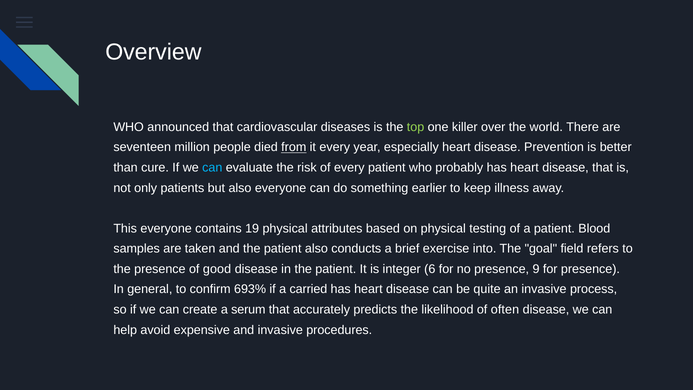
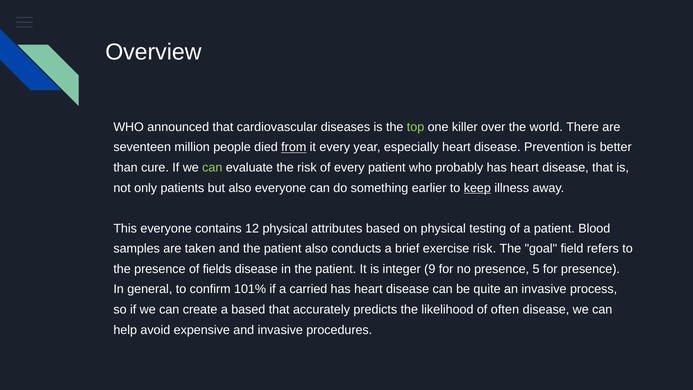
can colour: light blue -> light green (212, 168)
keep underline: none -> present (477, 188)
19: 19 -> 12 (252, 228)
exercise into: into -> risk (484, 249)
good: good -> fields (217, 269)
6: 6 -> 9 (430, 269)
9: 9 -> 5 (536, 269)
693%: 693% -> 101% (250, 289)
a serum: serum -> based (248, 309)
